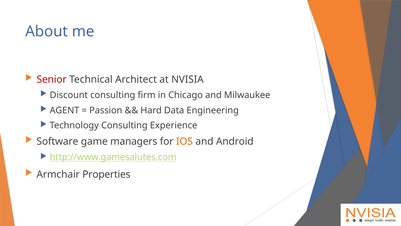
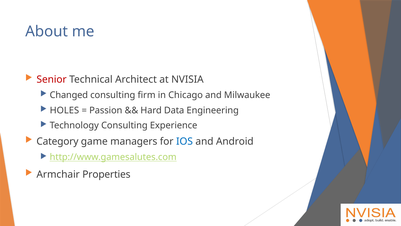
Discount: Discount -> Changed (69, 95)
AGENT: AGENT -> HOLES (64, 110)
Software: Software -> Category (57, 141)
IOS colour: orange -> blue (185, 141)
